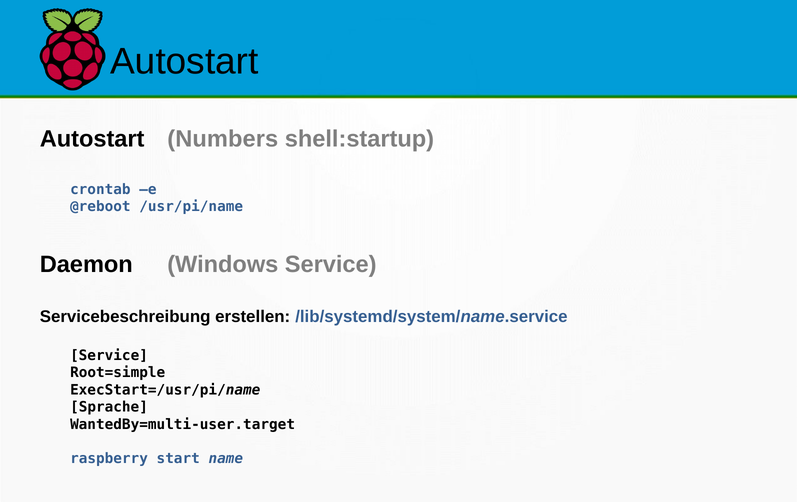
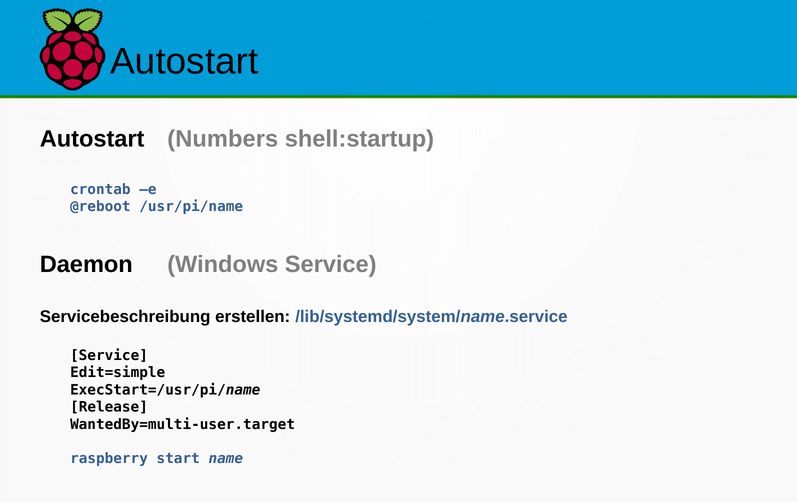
Root=simple: Root=simple -> Edit=simple (118, 373)
Sprache: Sprache -> Release (109, 407)
